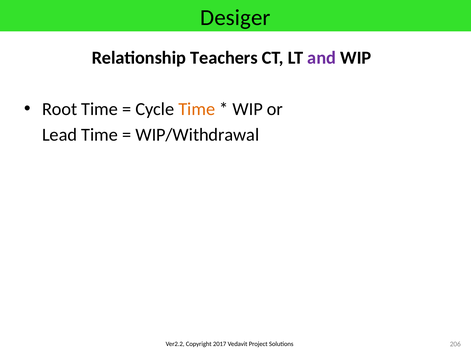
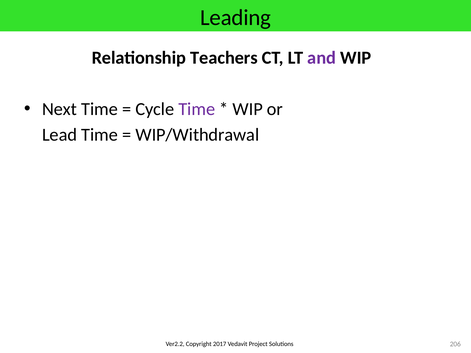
Desiger: Desiger -> Leading (236, 18)
Root: Root -> Next (60, 109)
Time colour: orange -> purple (197, 109)
